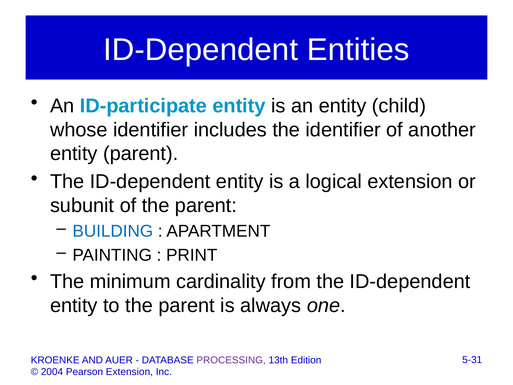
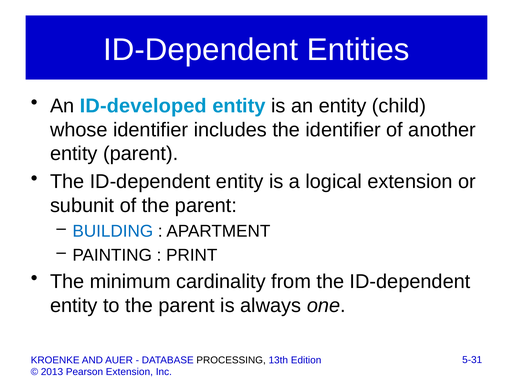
ID-participate: ID-participate -> ID-developed (143, 106)
PROCESSING colour: purple -> black (231, 360)
2004: 2004 -> 2013 (52, 372)
